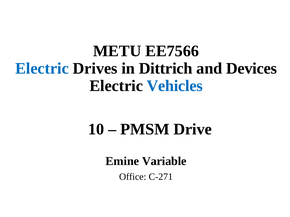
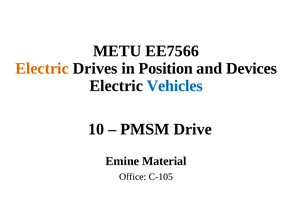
Electric colour: blue -> orange (42, 69)
Dittrich: Dittrich -> Position (166, 69)
Variable: Variable -> Material (164, 161)
C-271: C-271 -> C-105 (161, 177)
